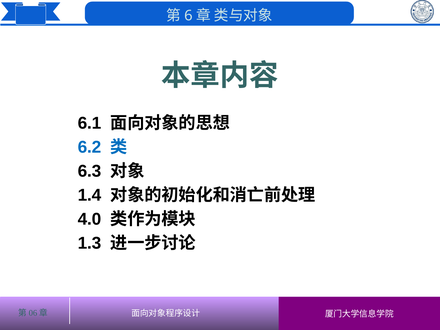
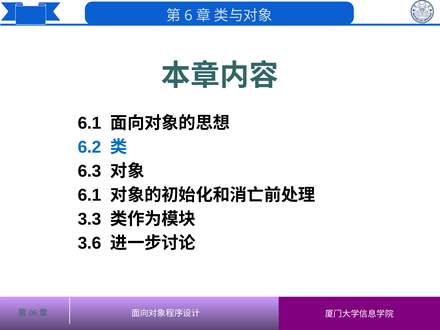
1.4: 1.4 -> 6.1 (90, 195)
4.0: 4.0 -> 3.3 (90, 219)
1.3: 1.3 -> 3.6 (90, 243)
